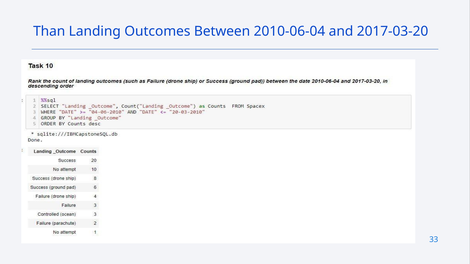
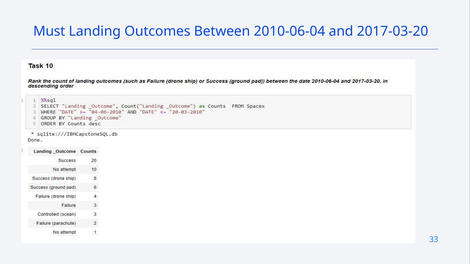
Than: Than -> Must (49, 31)
